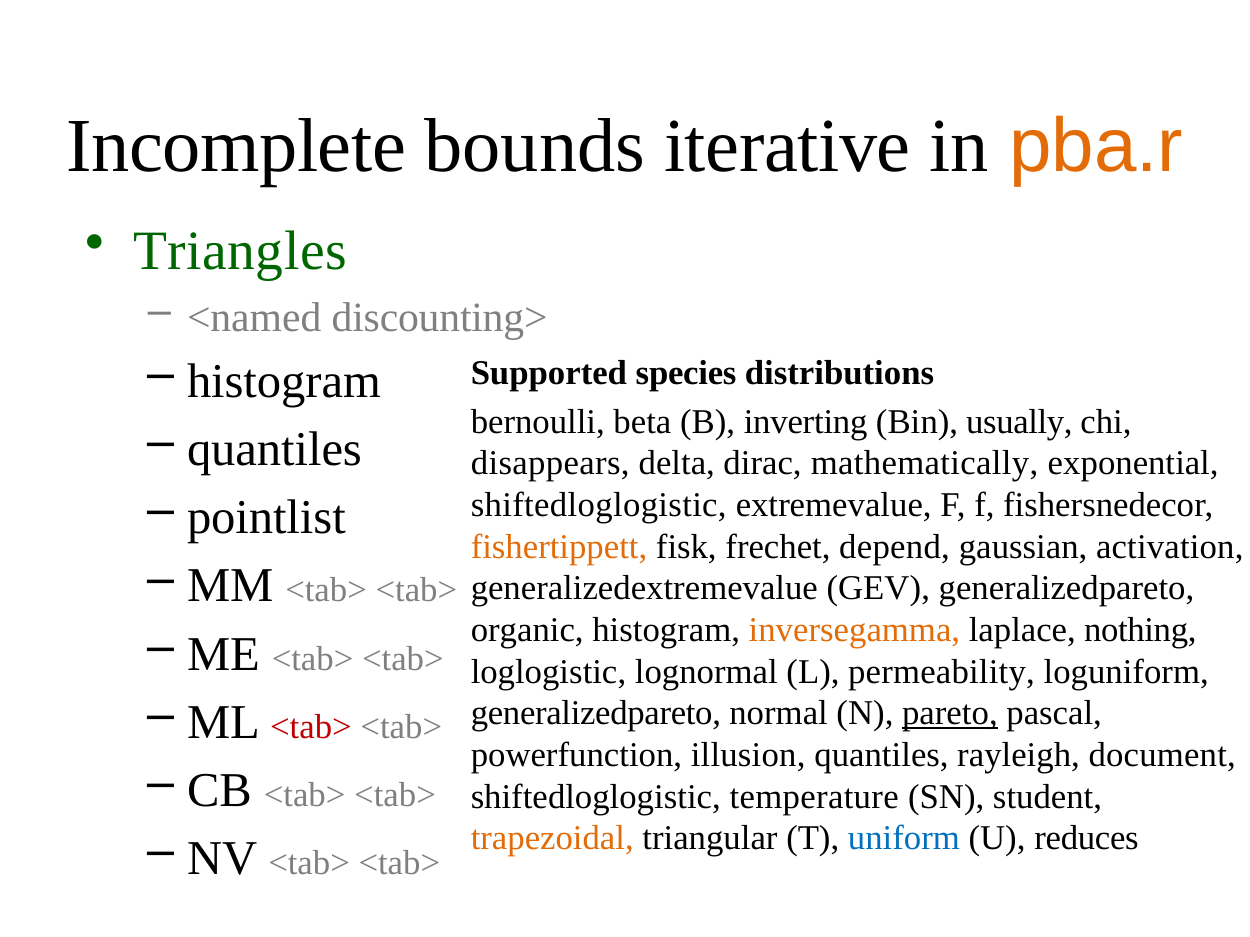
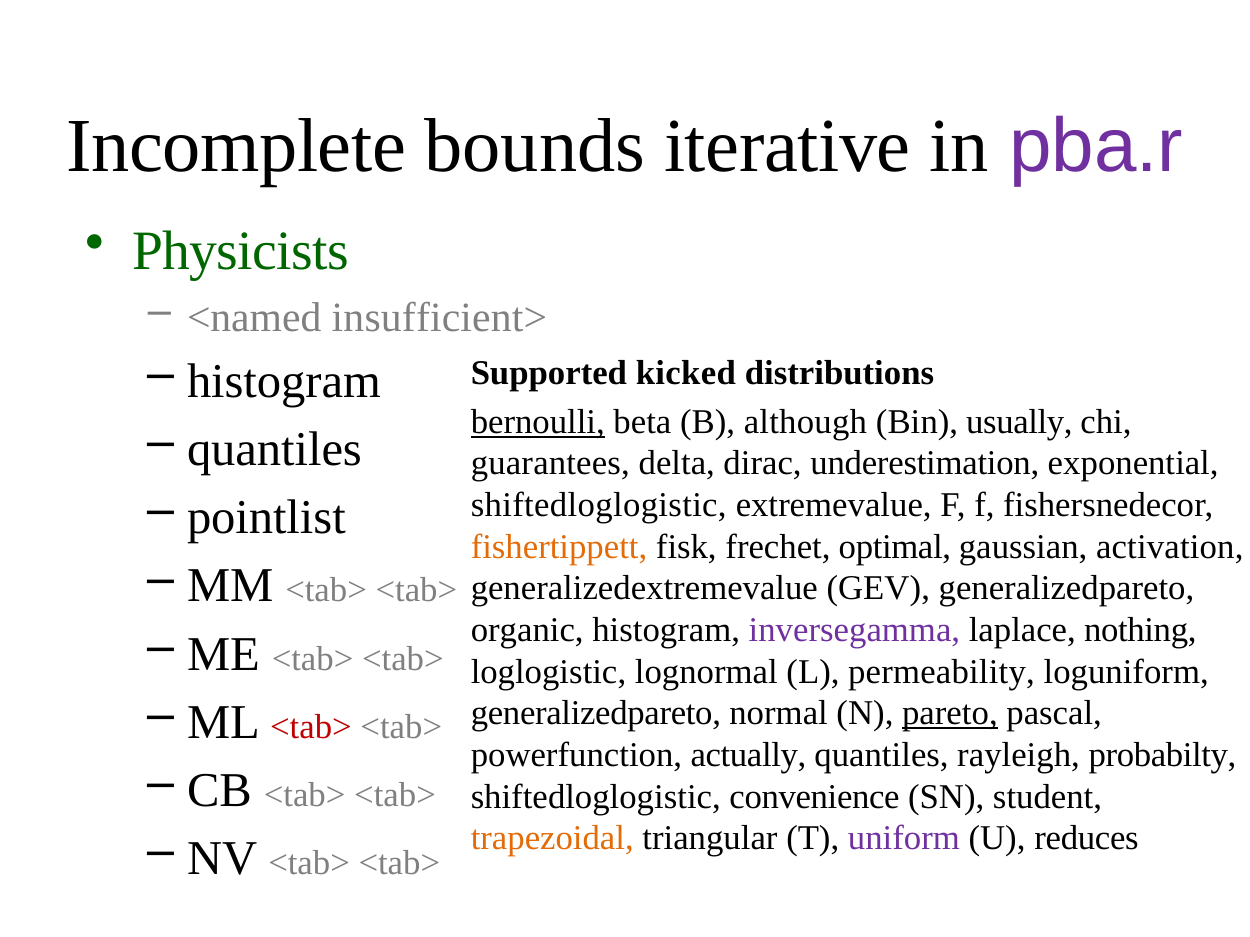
pba.r colour: orange -> purple (1096, 146)
Triangles: Triangles -> Physicists (241, 252)
discounting>: discounting> -> insufficient> (439, 317)
species: species -> kicked (686, 373)
bernoulli underline: none -> present (538, 422)
inverting: inverting -> although (805, 422)
disappears: disappears -> guarantees (550, 464)
mathematically: mathematically -> underestimation (925, 464)
depend: depend -> optimal (895, 547)
inversegamma colour: orange -> purple (854, 630)
illusion: illusion -> actually (748, 755)
document: document -> probabilty (1162, 755)
temperature: temperature -> convenience (815, 797)
uniform colour: blue -> purple (904, 839)
